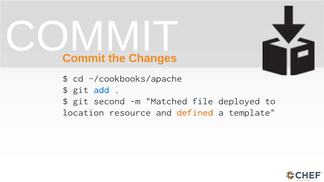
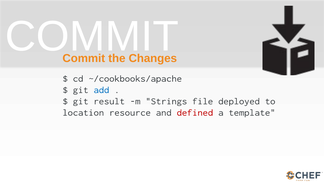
second: second -> result (109, 101)
Matched: Matched -> Strings (166, 101)
defined colour: orange -> red (195, 113)
